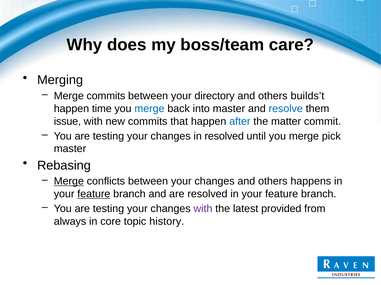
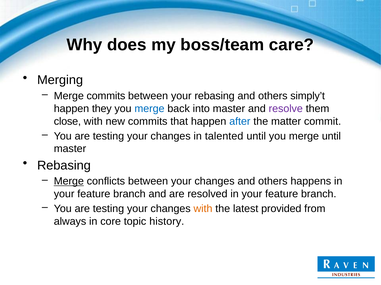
your directory: directory -> rebasing (215, 96)
builds’t: builds’t -> simply’t (308, 96)
time: time -> they (102, 109)
resolve colour: blue -> purple (286, 109)
issue: issue -> close (67, 122)
in resolved: resolved -> talented (224, 136)
merge pick: pick -> until (331, 136)
feature underline: present -> none (94, 194)
with colour: purple -> orange (203, 209)
